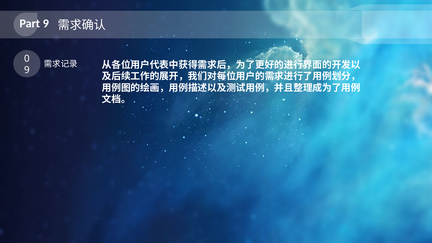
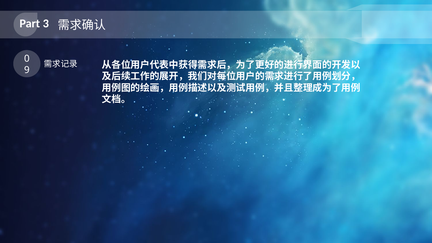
Part 9: 9 -> 3 (46, 23)
